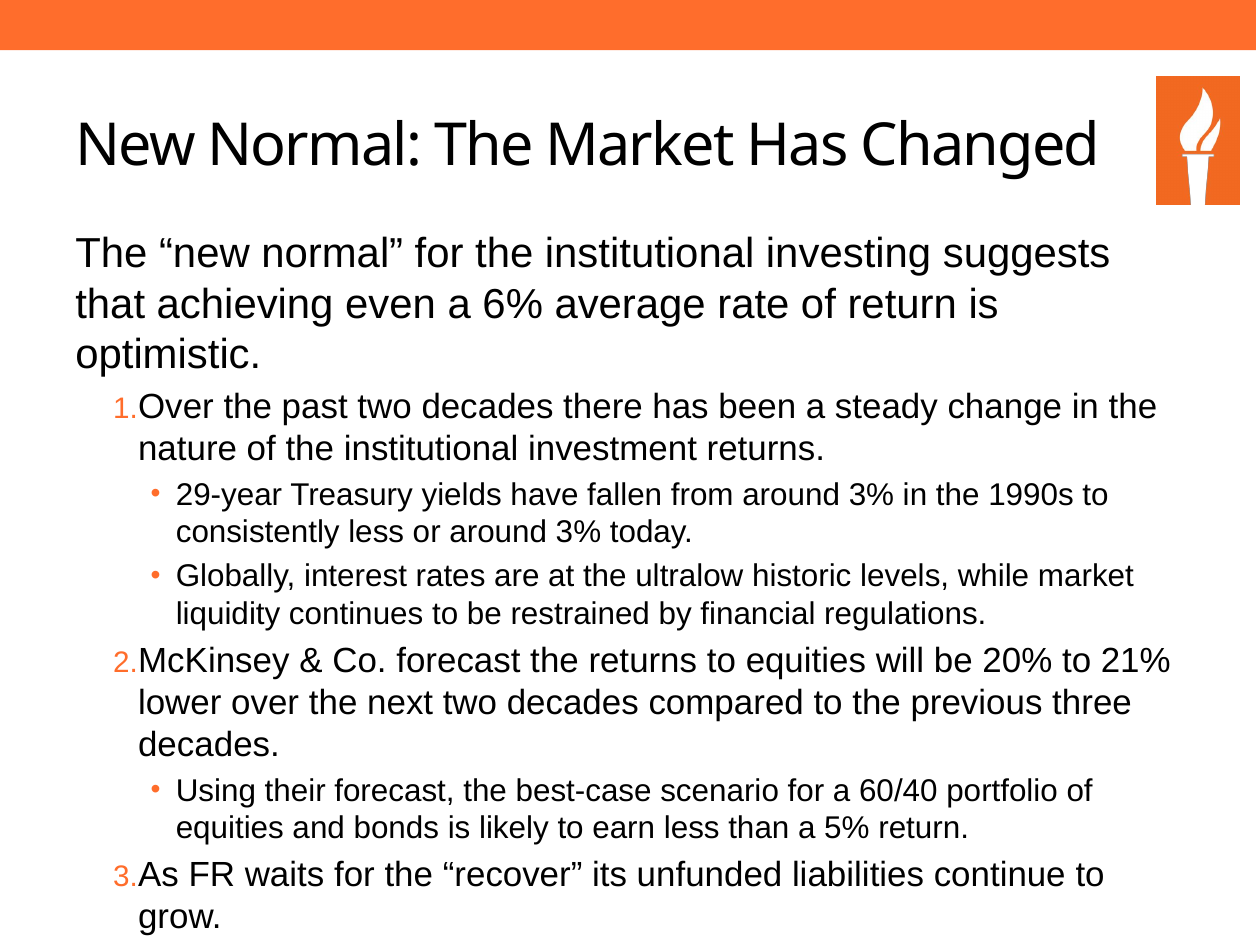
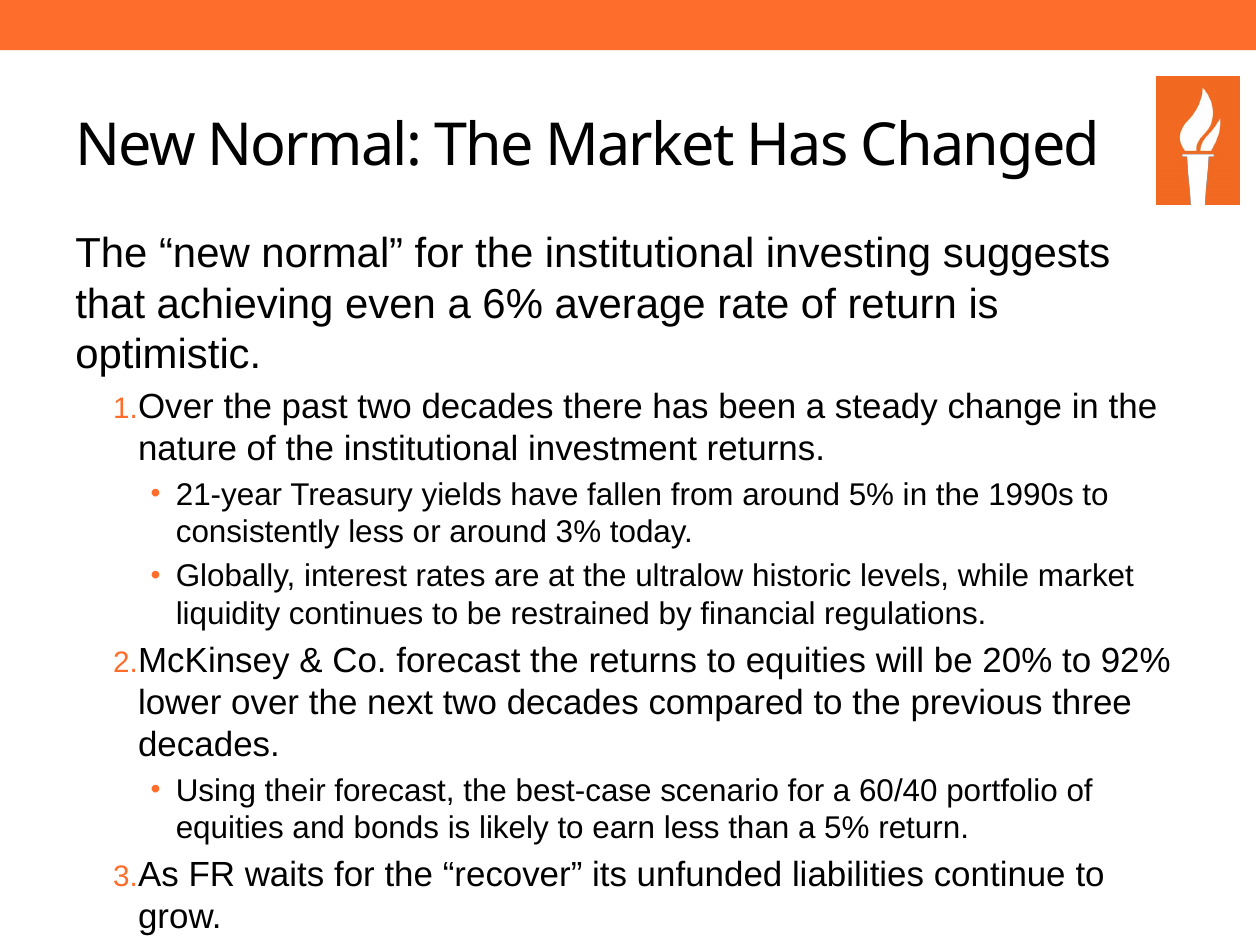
29-year: 29-year -> 21-year (229, 495)
from around 3%: 3% -> 5% (871, 495)
21%: 21% -> 92% (1136, 661)
